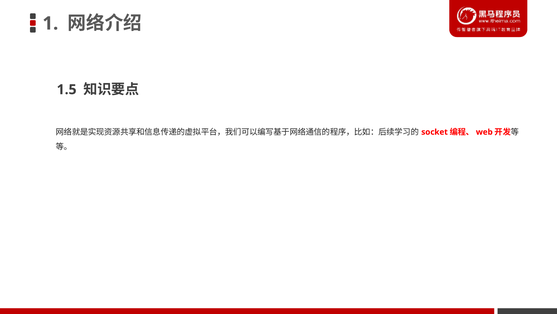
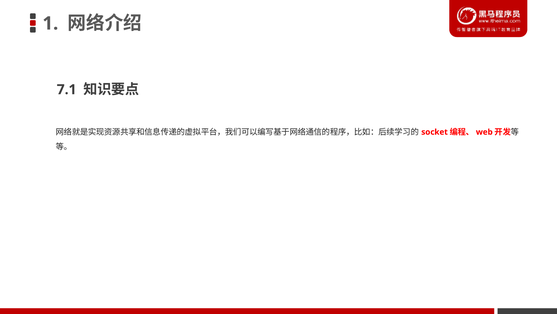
1.5: 1.5 -> 7.1 (67, 89)
